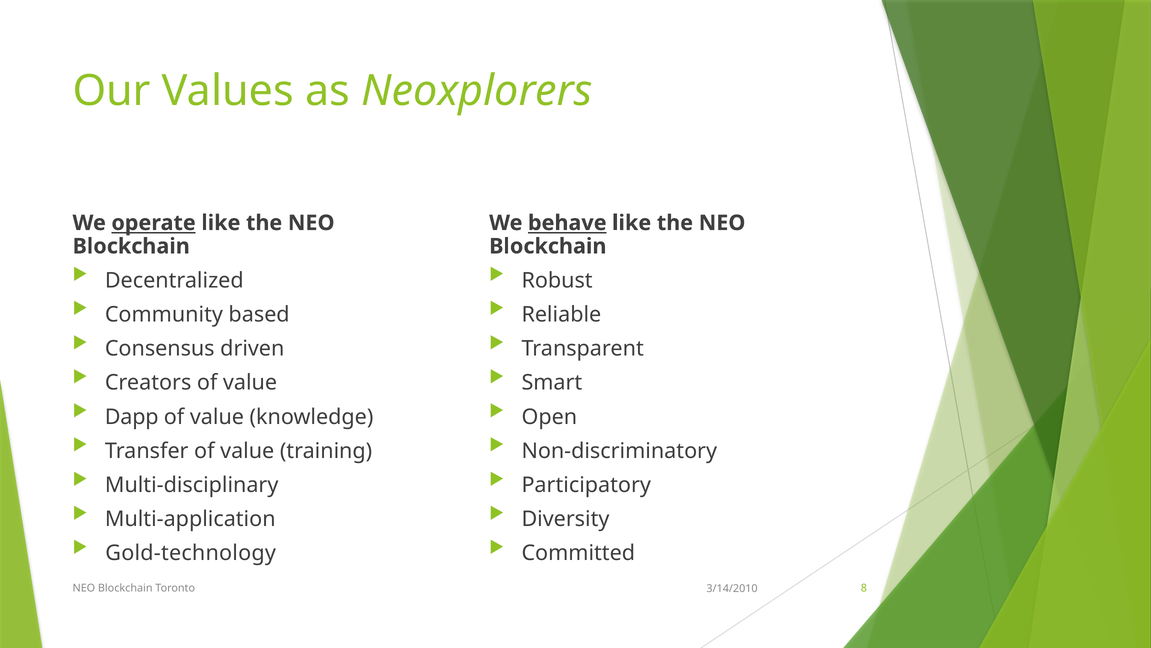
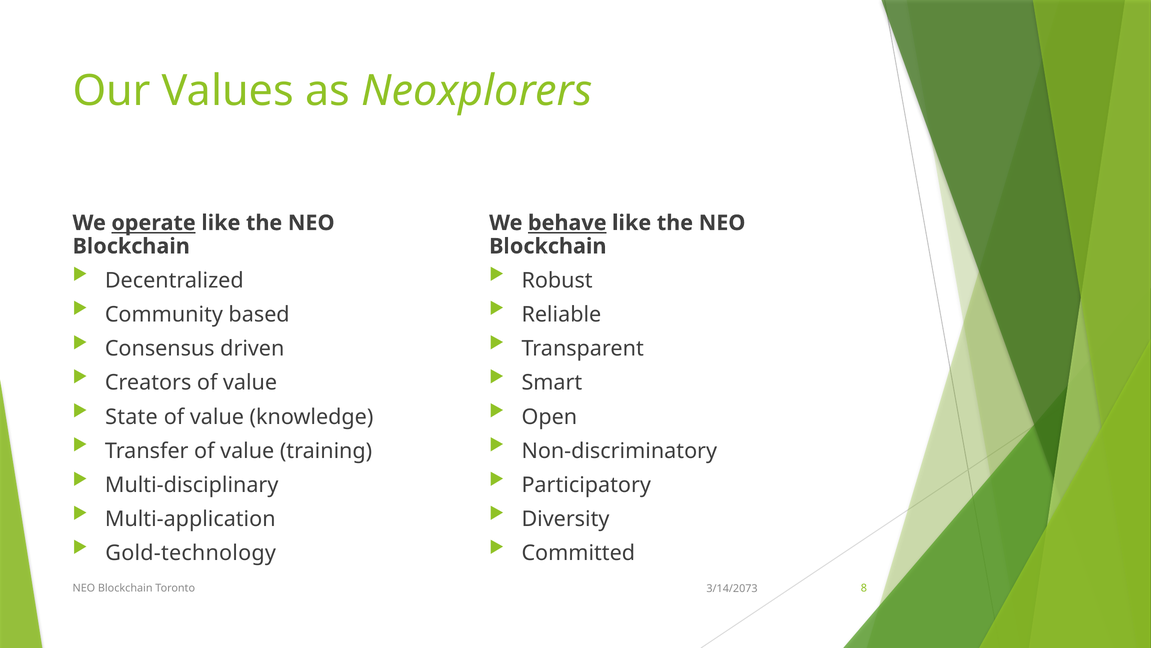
Dapp: Dapp -> State (131, 417)
3/14/2010: 3/14/2010 -> 3/14/2073 (732, 588)
